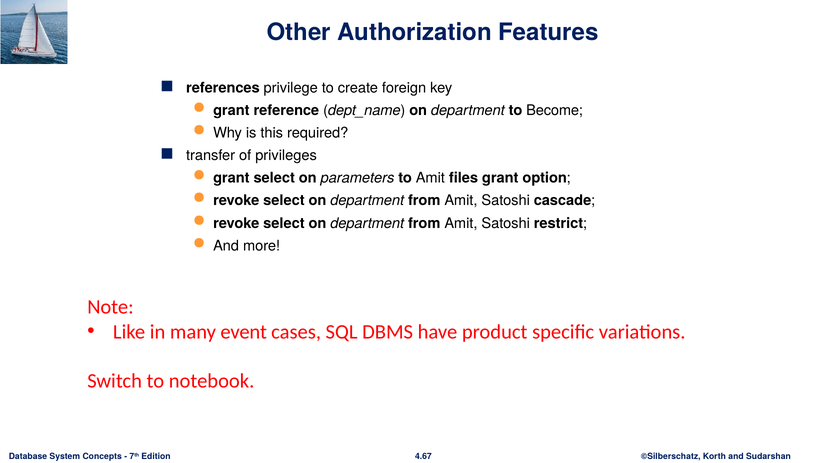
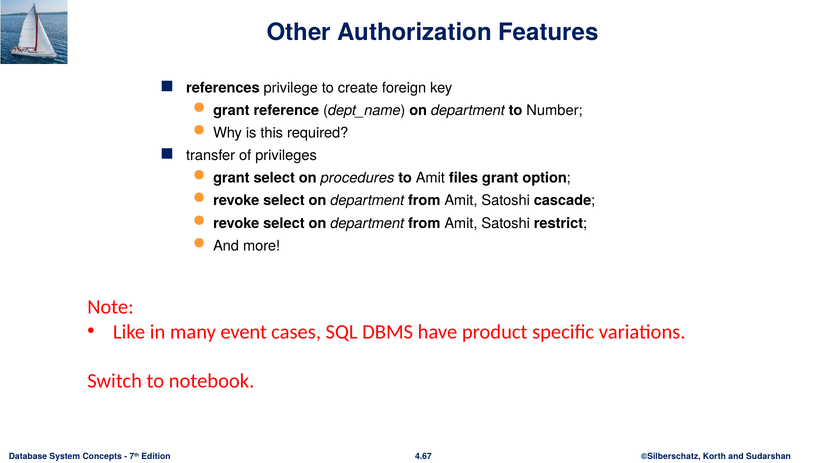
Become: Become -> Number (554, 110)
parameters: parameters -> procedures (357, 178)
